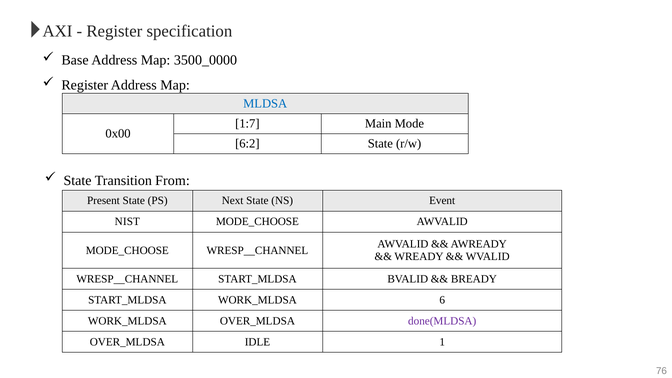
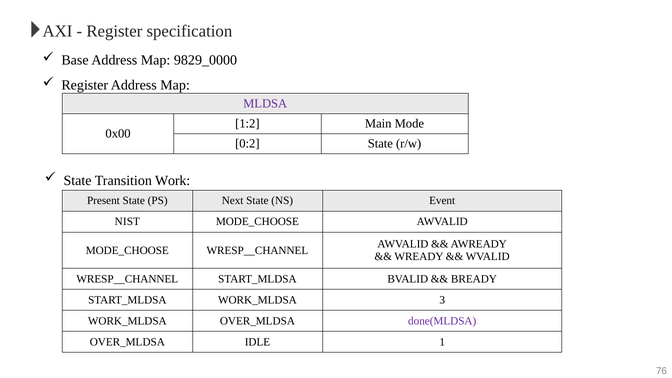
3500_0000: 3500_0000 -> 9829_0000 (206, 60)
MLDSA colour: blue -> purple (265, 103)
1:7: 1:7 -> 1:2 (247, 124)
6:2: 6:2 -> 0:2 (247, 144)
From: From -> Work (173, 181)
6: 6 -> 3 (442, 300)
